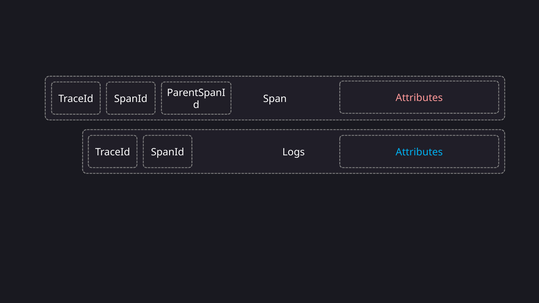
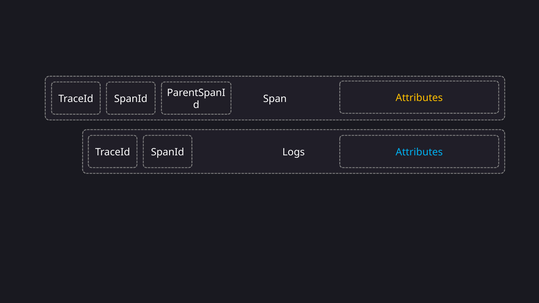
Attributes colour: pink -> yellow (419, 98)
